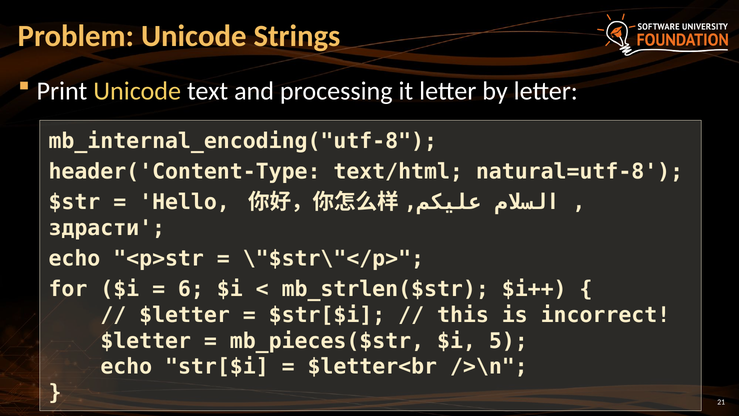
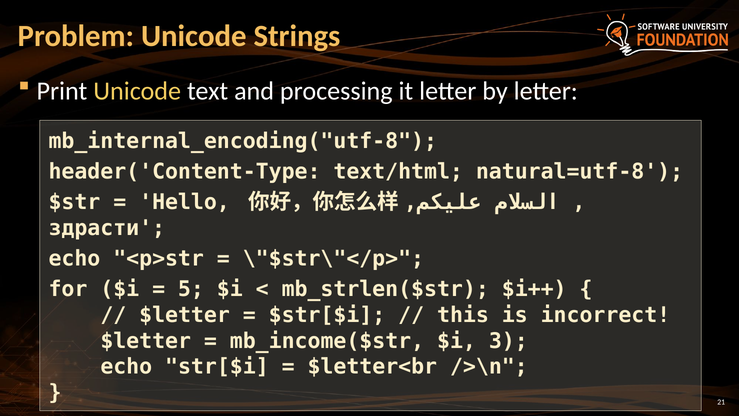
6: 6 -> 5 (191, 289)
mb_pieces($str: mb_pieces($str -> mb_income($str (327, 341)
5: 5 -> 3 (508, 341)
